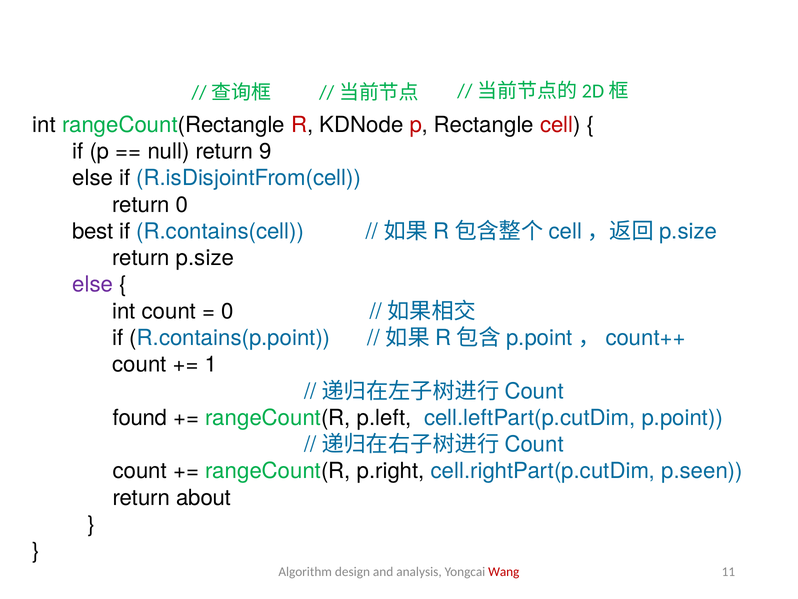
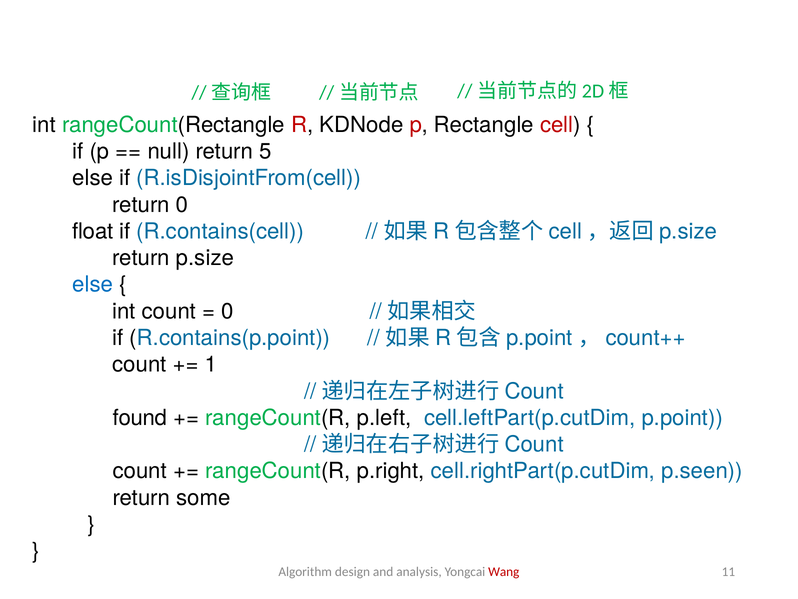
9: 9 -> 5 (265, 151)
best: best -> float (93, 231)
else colour: purple -> blue (93, 284)
about: about -> some (203, 497)
